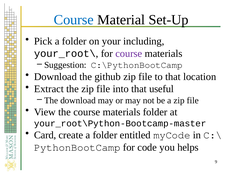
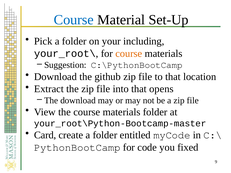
course colour: purple -> orange (129, 54)
useful: useful -> opens (161, 89)
helps: helps -> fixed (188, 148)
